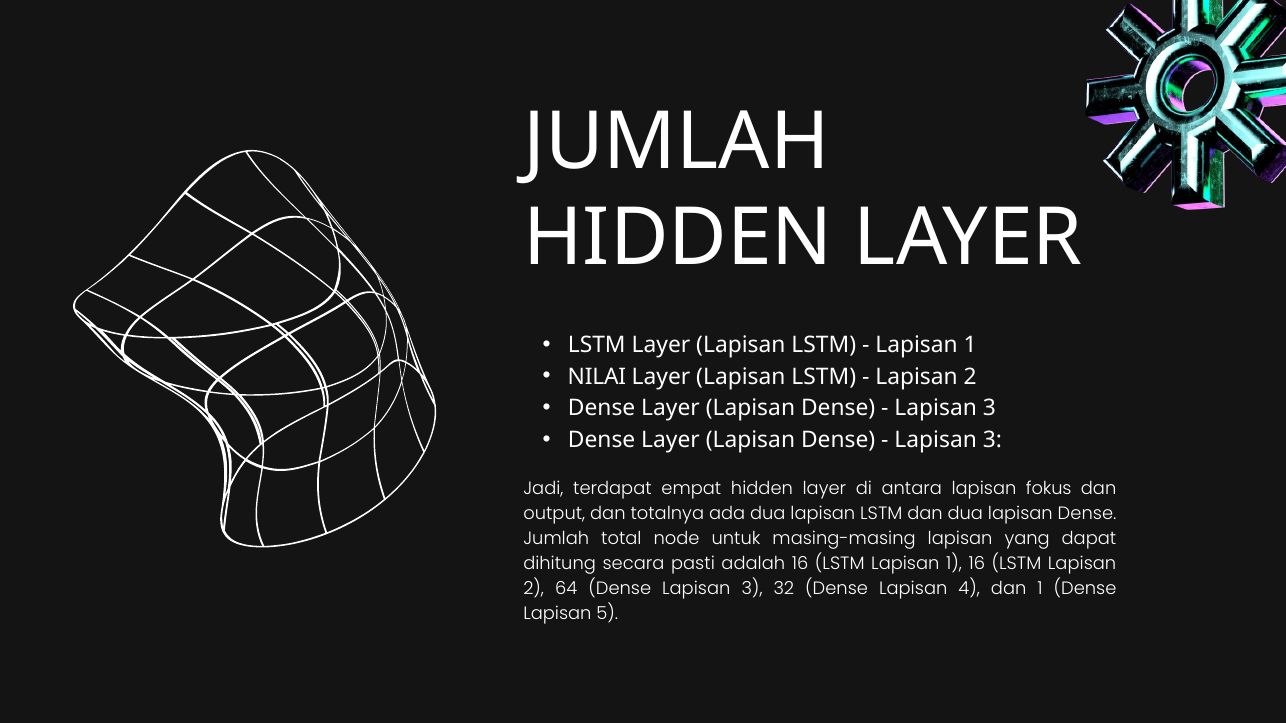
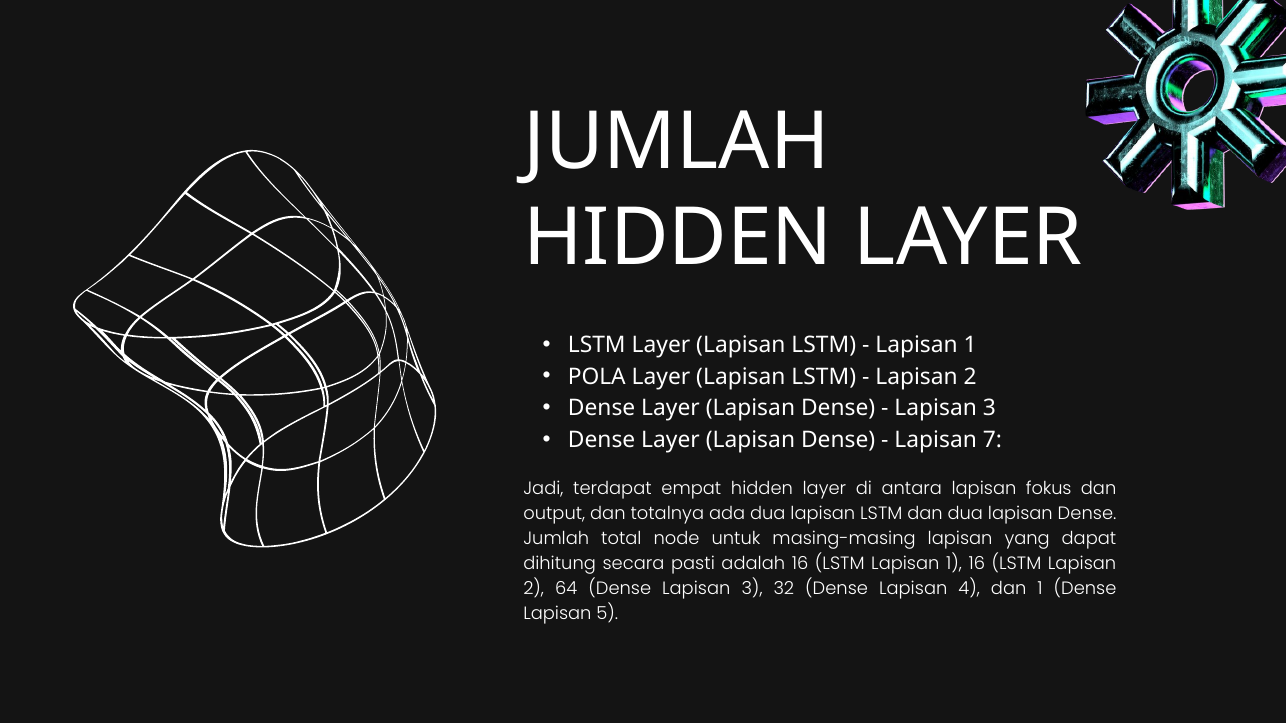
NILAI: NILAI -> POLA (597, 377)
3: 3 -> 7 (992, 441)
